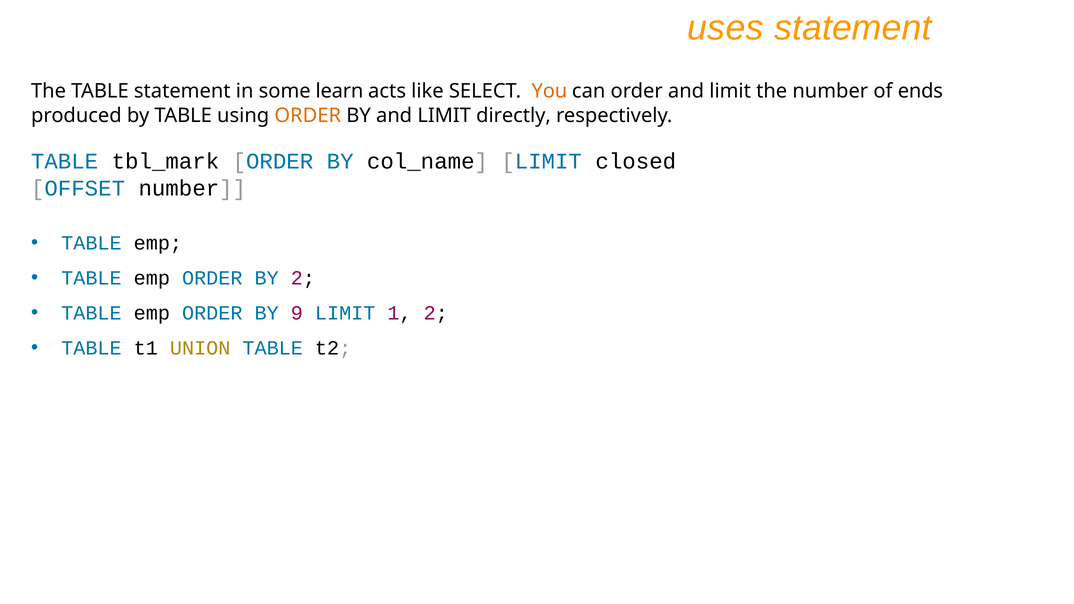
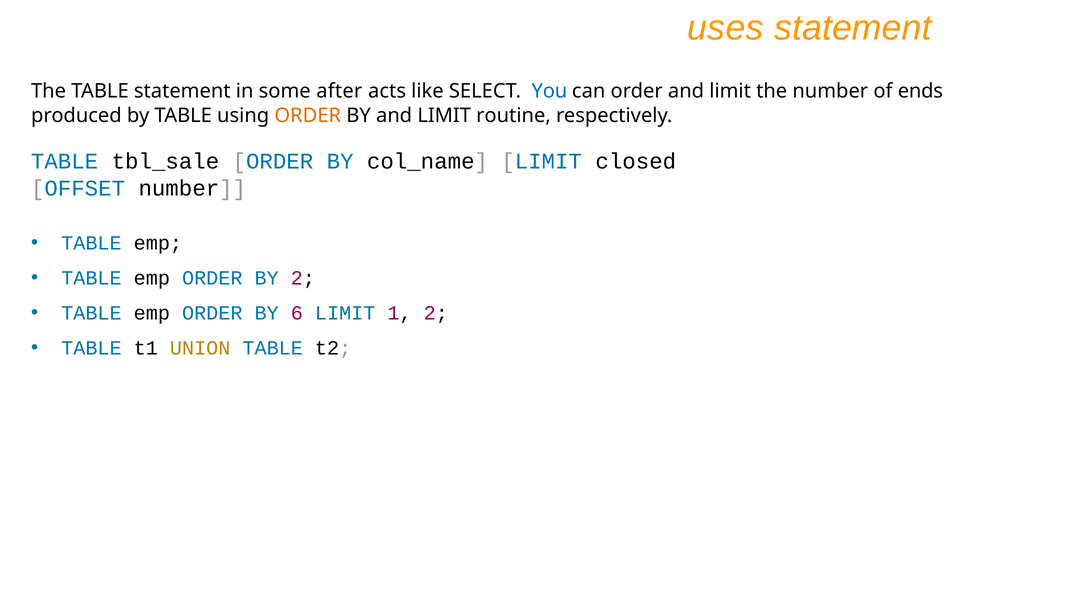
learn: learn -> after (339, 91)
You colour: orange -> blue (549, 91)
directly: directly -> routine (513, 115)
tbl_mark: tbl_mark -> tbl_sale (165, 162)
9: 9 -> 6 (297, 313)
